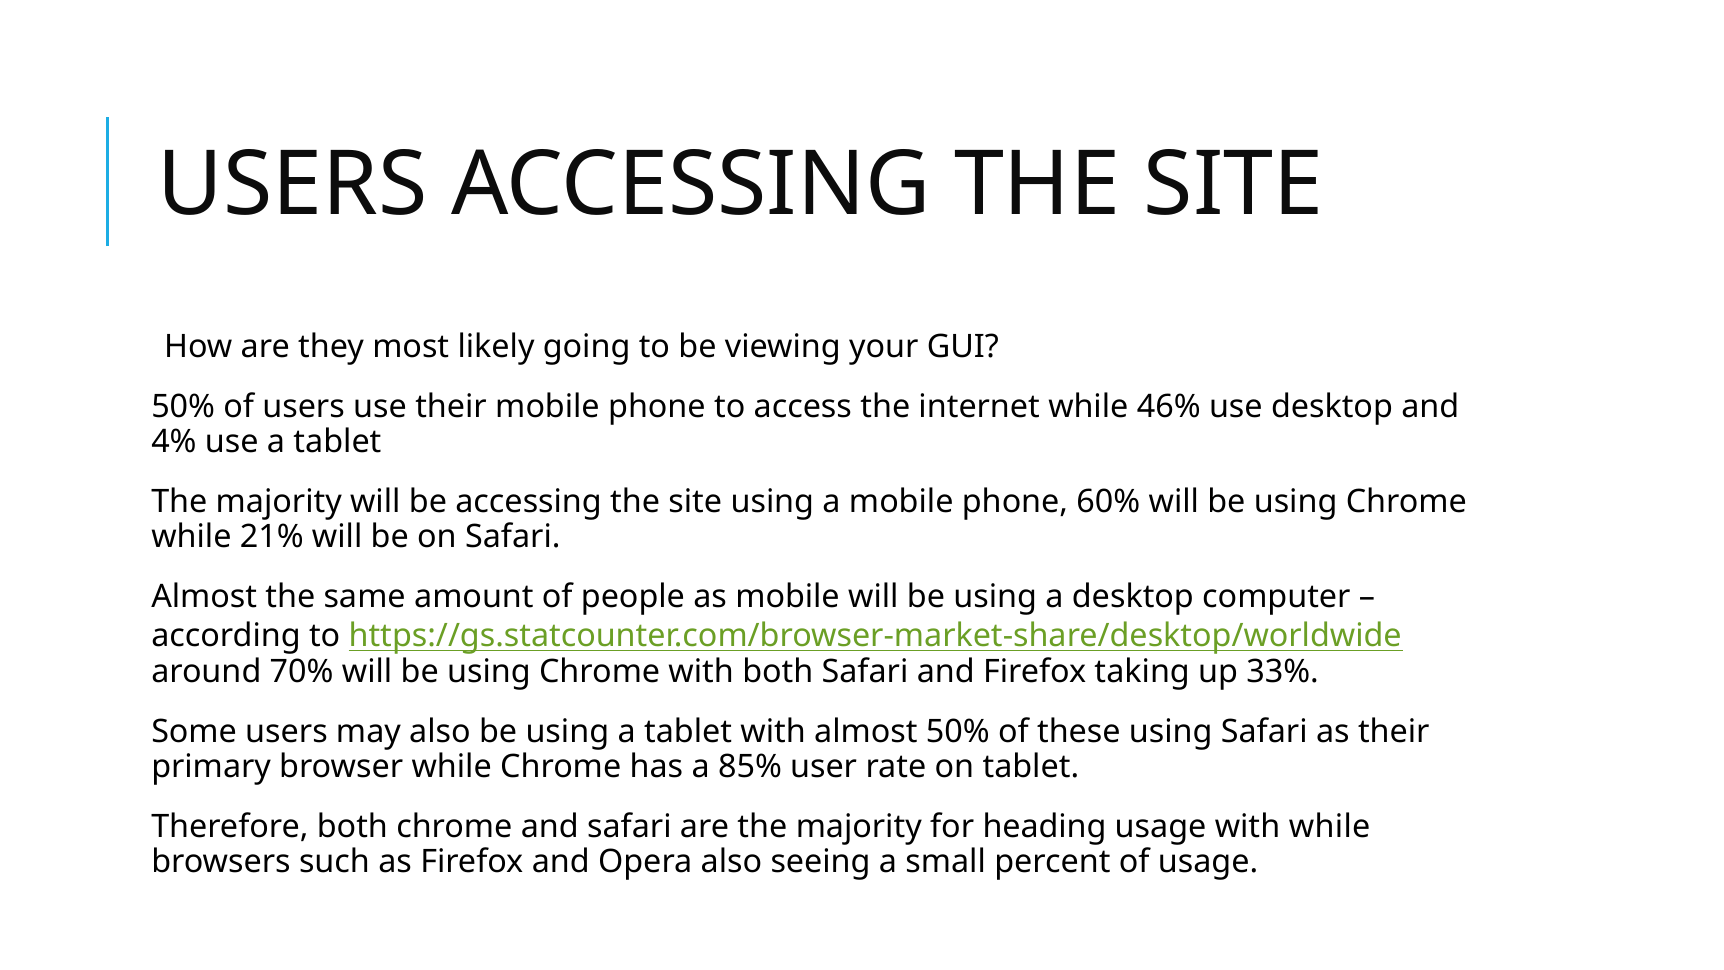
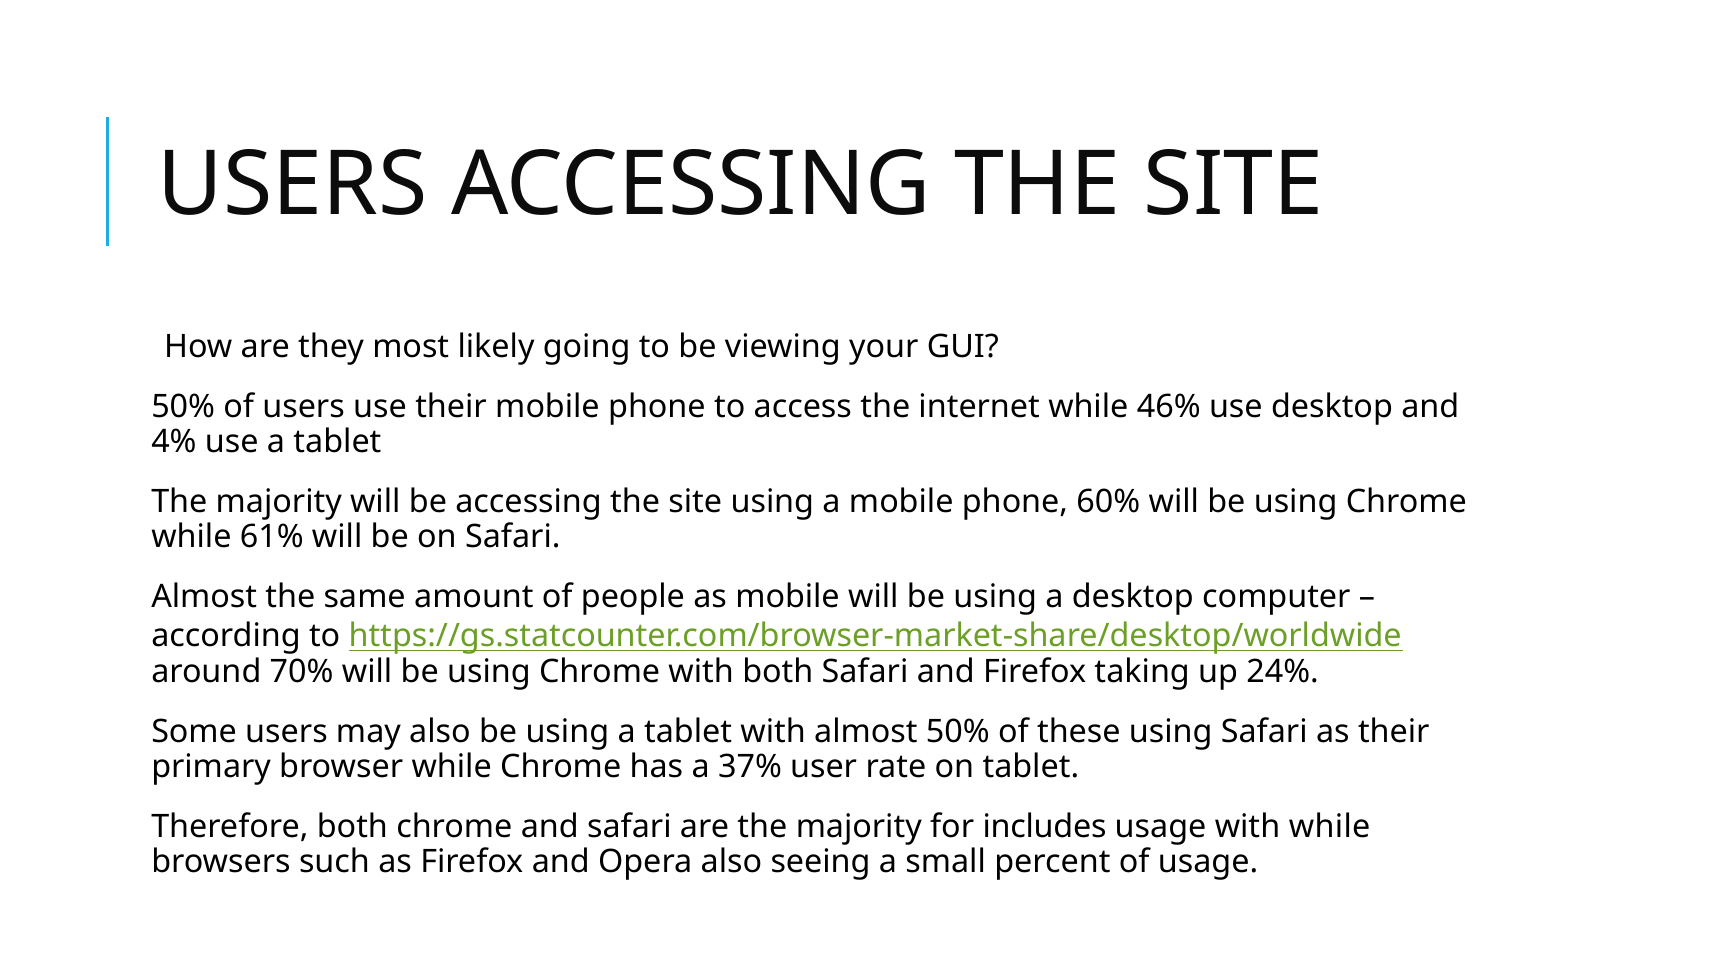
21%: 21% -> 61% (272, 537)
33%: 33% -> 24% (1283, 672)
85%: 85% -> 37% (750, 767)
heading: heading -> includes (1045, 827)
